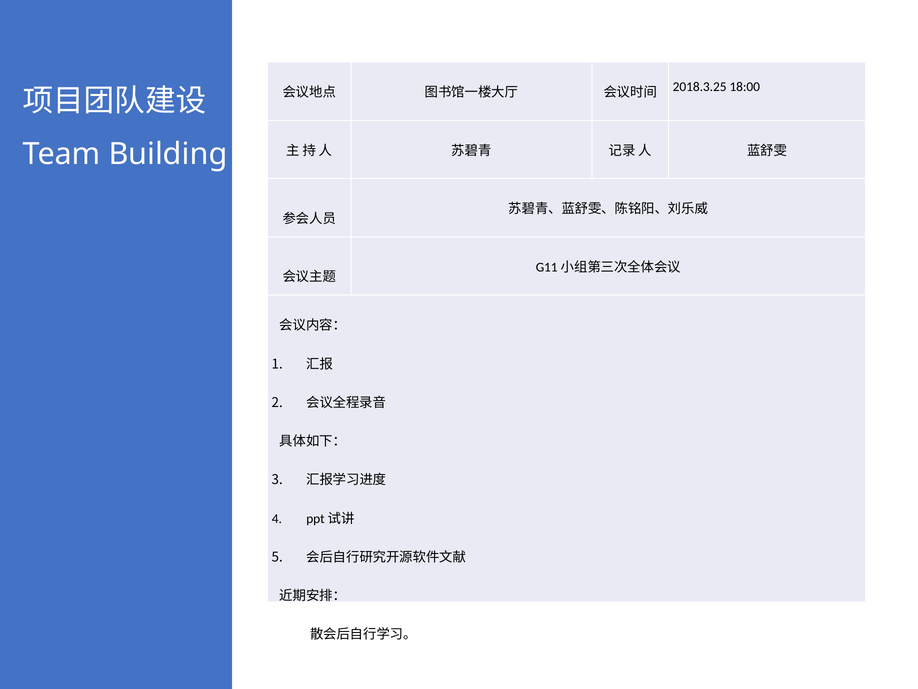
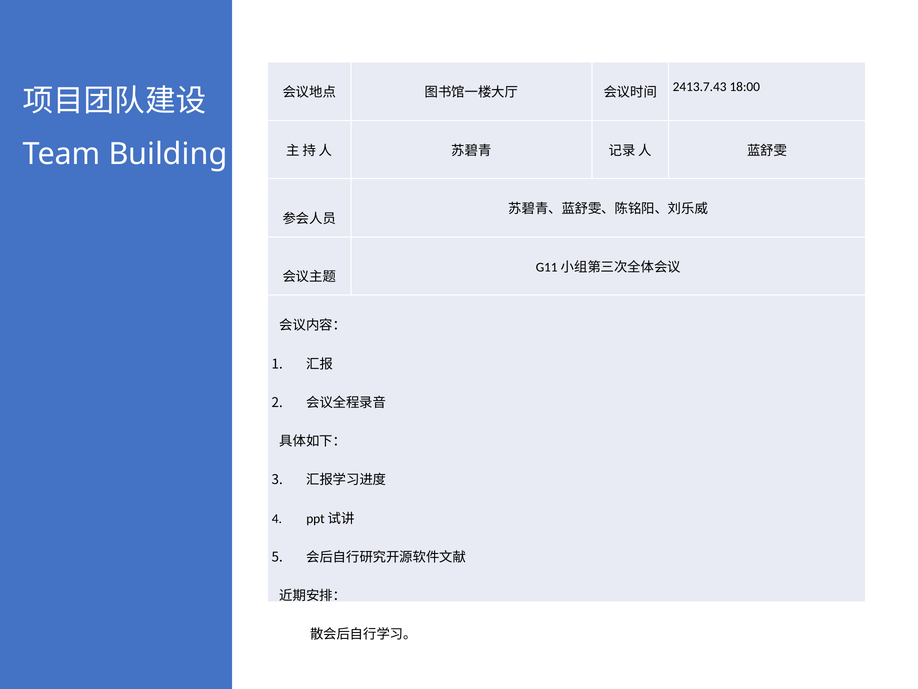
2018.3.25: 2018.3.25 -> 2413.7.43 (700, 87)
